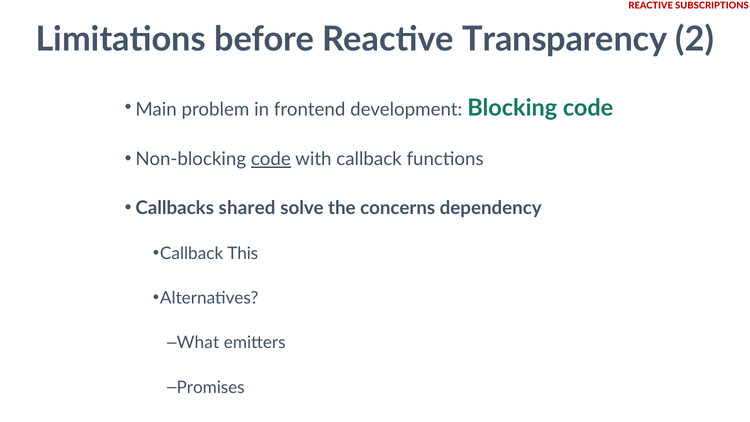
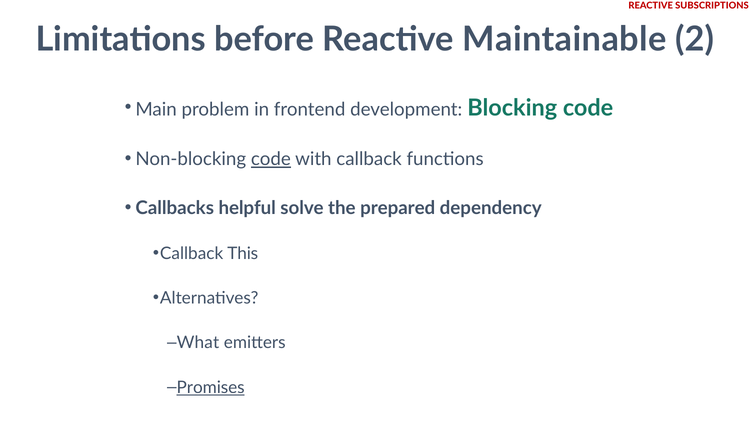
Transparency: Transparency -> Maintainable (564, 39)
shared: shared -> helpful (247, 208)
concerns: concerns -> prepared (398, 208)
Promises underline: none -> present (211, 387)
